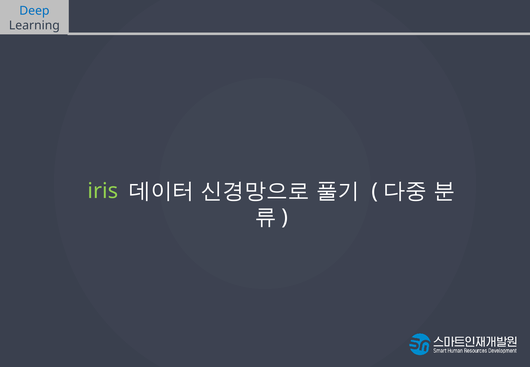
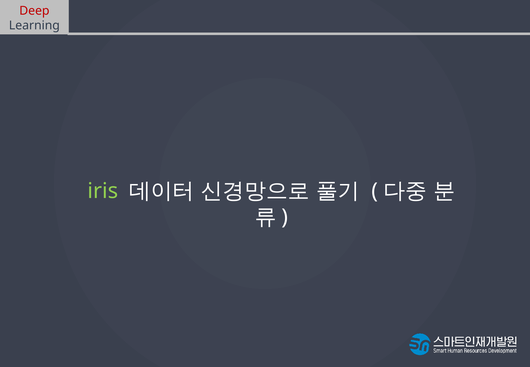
Deep colour: blue -> red (34, 11)
